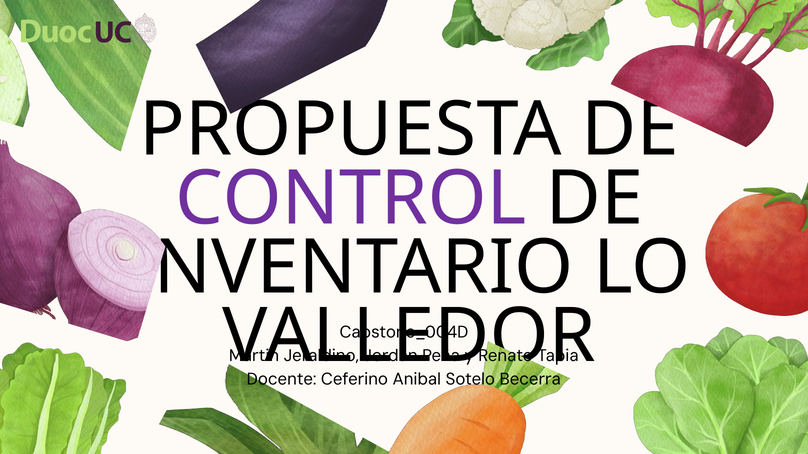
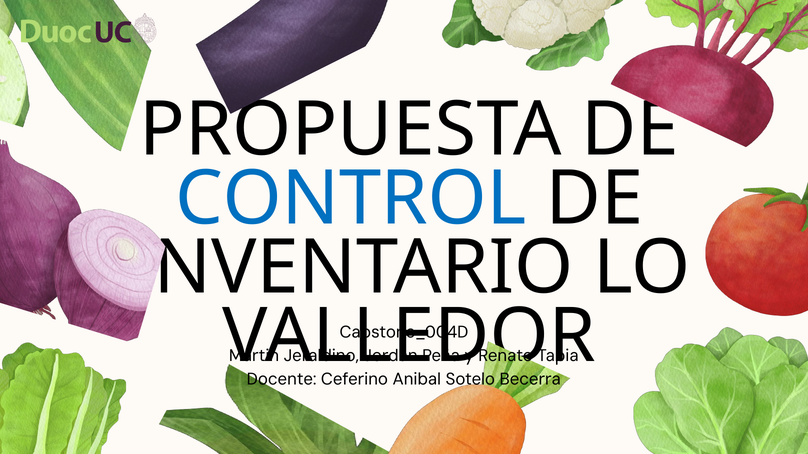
CONTROL colour: purple -> blue (351, 199)
